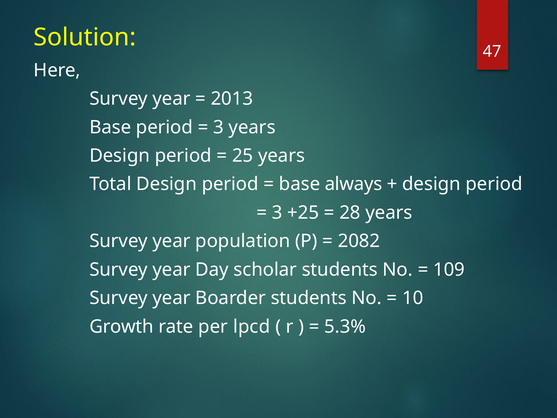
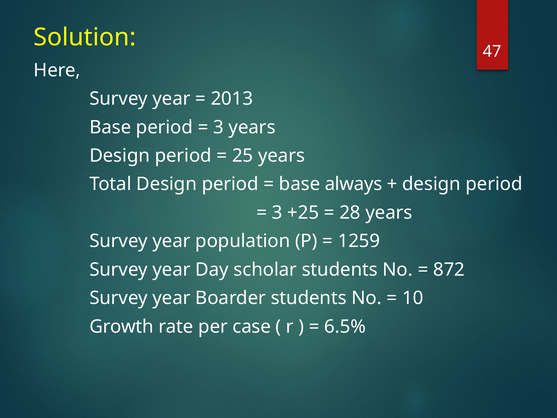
2082: 2082 -> 1259 (359, 241)
109: 109 -> 872 (449, 269)
lpcd: lpcd -> case (252, 326)
5.3%: 5.3% -> 6.5% (345, 326)
